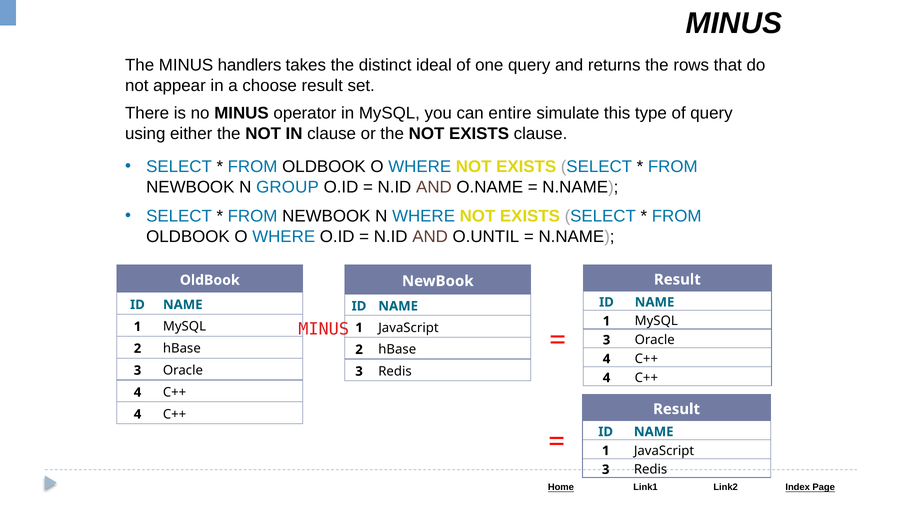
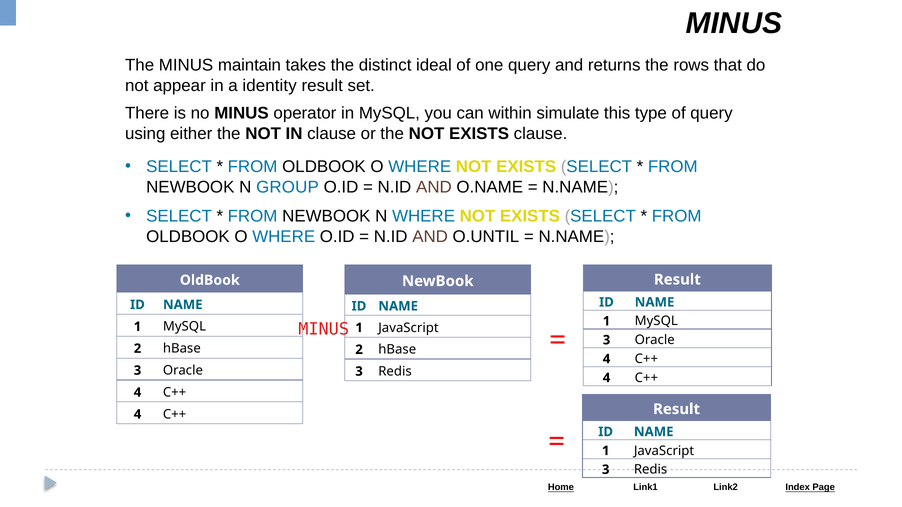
handlers: handlers -> maintain (249, 65)
choose: choose -> identity (270, 86)
entire: entire -> within (510, 113)
